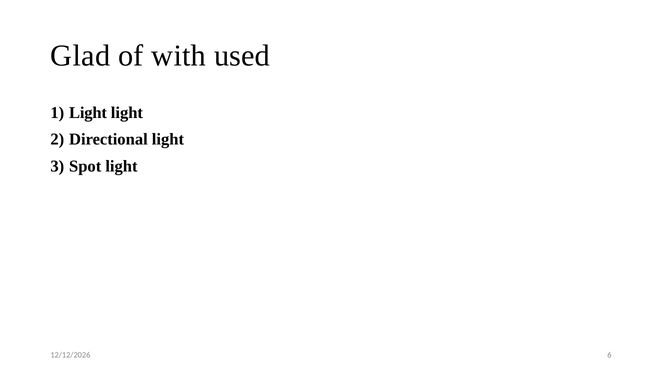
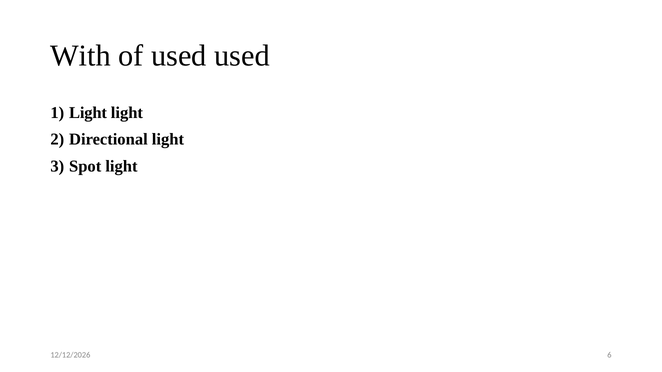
Glad: Glad -> With (81, 56)
of with: with -> used (179, 56)
